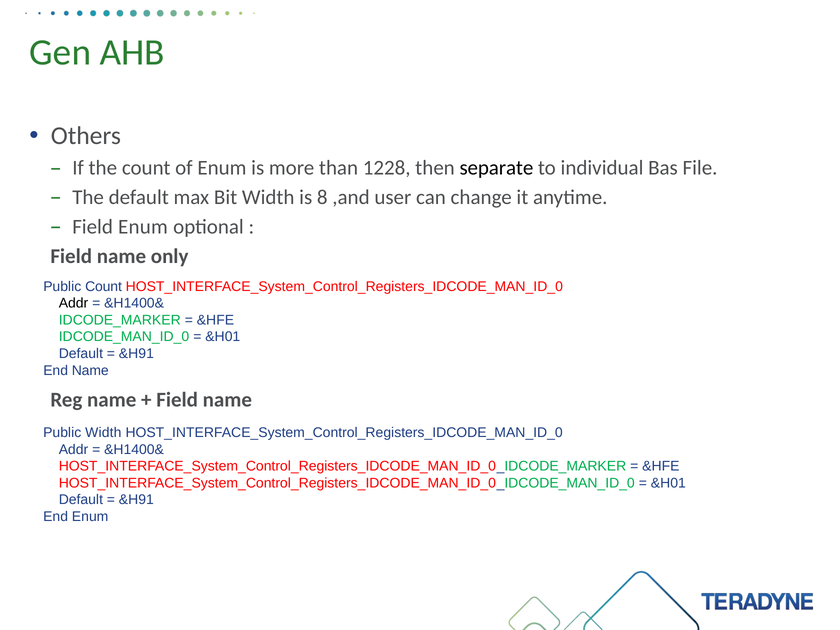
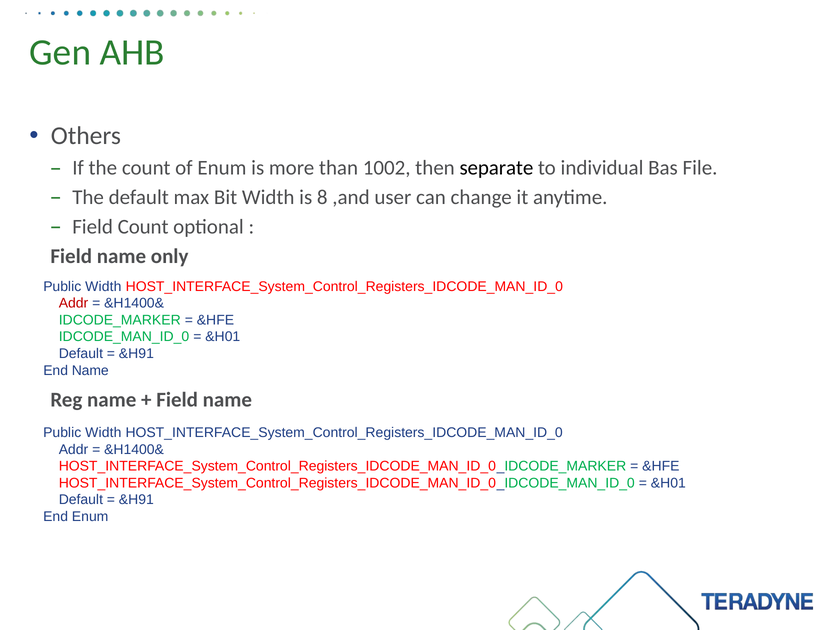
1228: 1228 -> 1002 (387, 168)
Field Enum: Enum -> Count (143, 227)
Count: Count -> Width (103, 286)
Addr colour: black -> red (74, 303)
